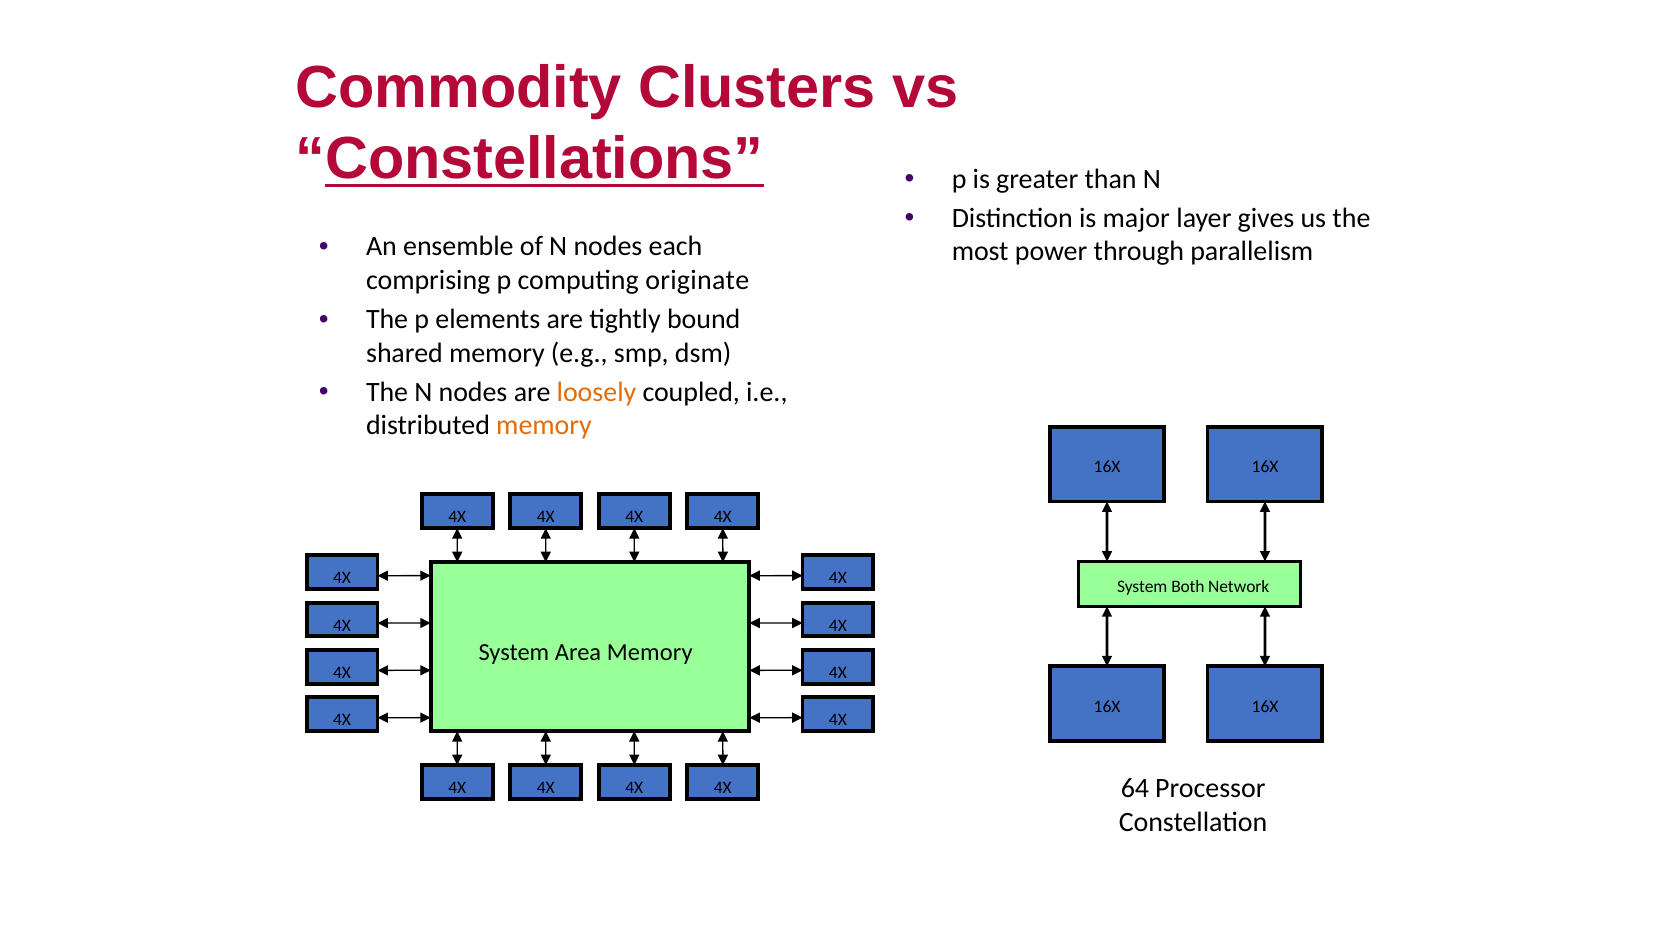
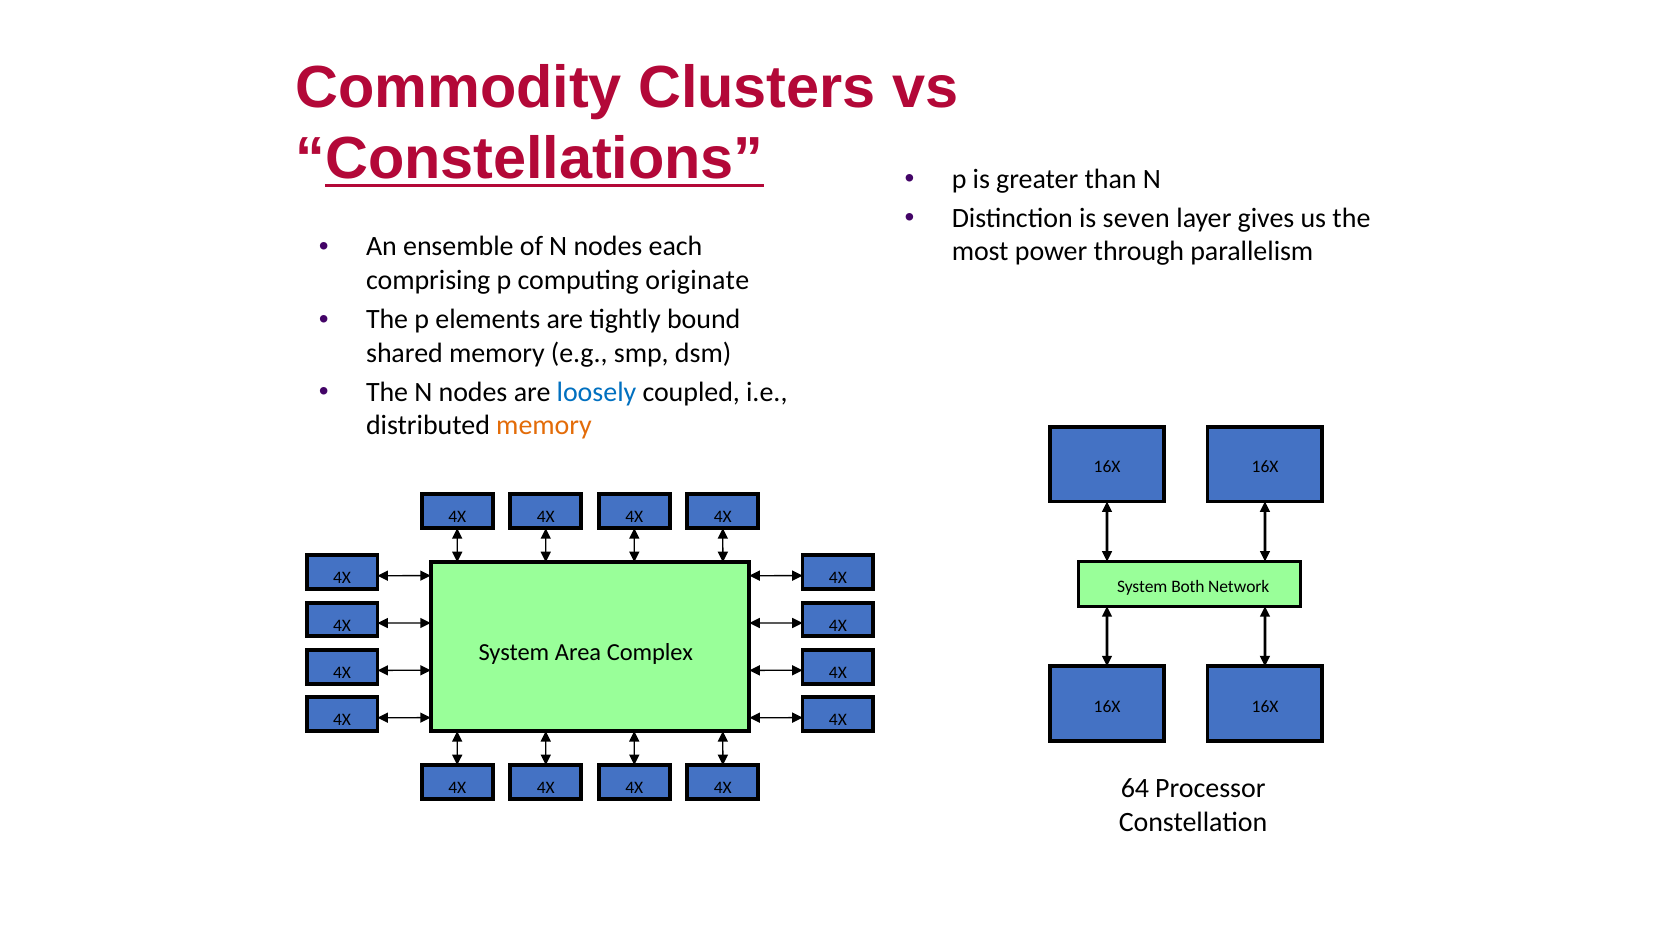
major: major -> seven (1136, 218)
loosely colour: orange -> blue (596, 392)
Area Memory: Memory -> Complex (650, 653)
